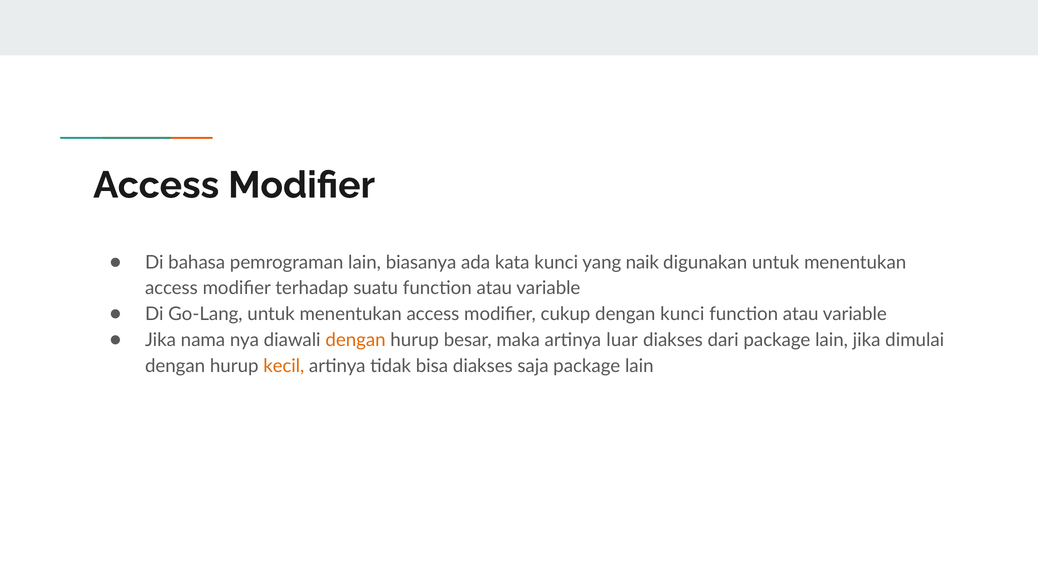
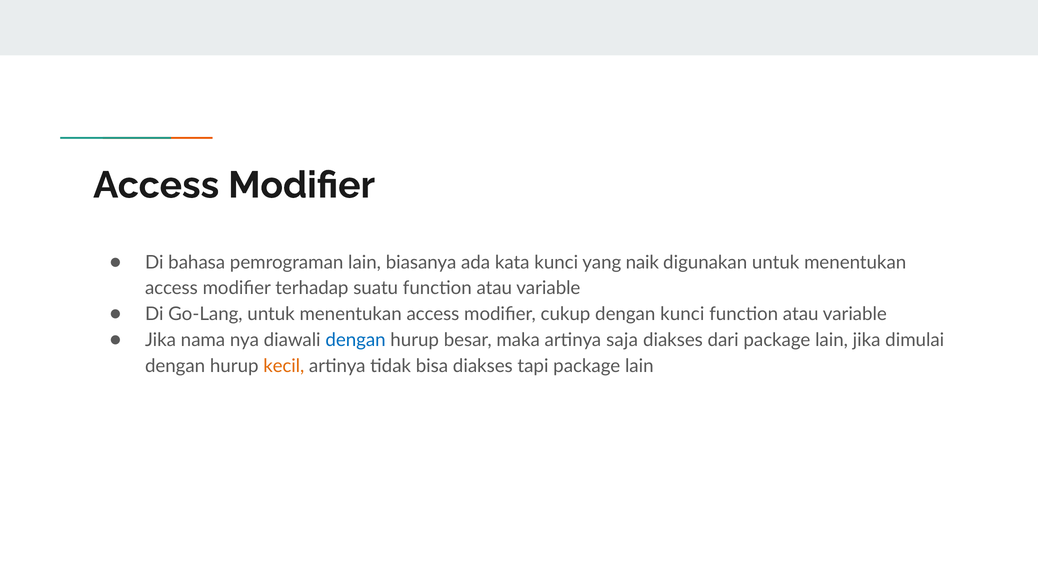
dengan colour: orange -> blue (356, 340)
luar: luar -> saja (622, 340)
saja: saja -> tapi (533, 366)
